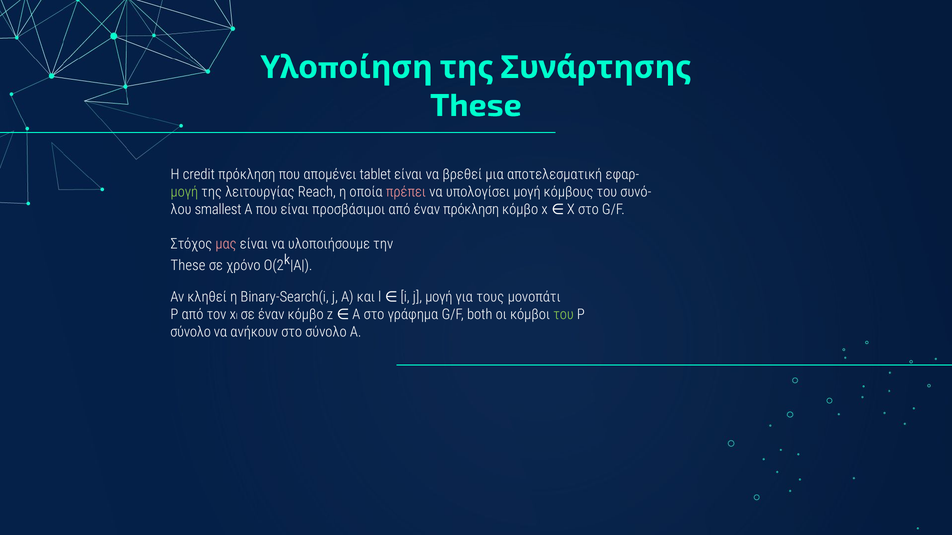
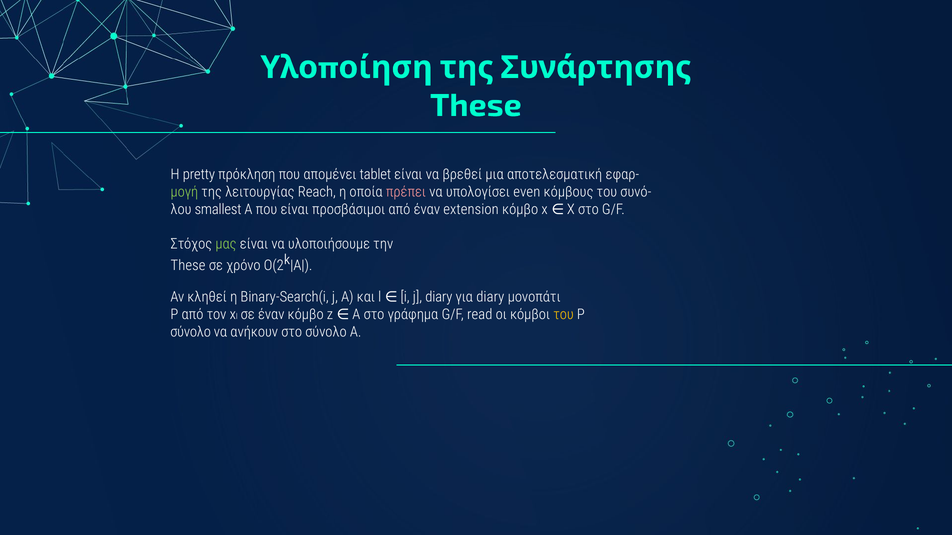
credit: credit -> pretty (199, 175)
υπολογίσει μογή: μογή -> even (527, 192)
έναν πρόκληση: πρόκληση -> extension (471, 209)
μας colour: pink -> light green (226, 244)
j μογή: μογή -> diary (439, 297)
για τους: τους -> diary (490, 297)
both: both -> read (480, 315)
του colour: light green -> yellow (564, 315)
